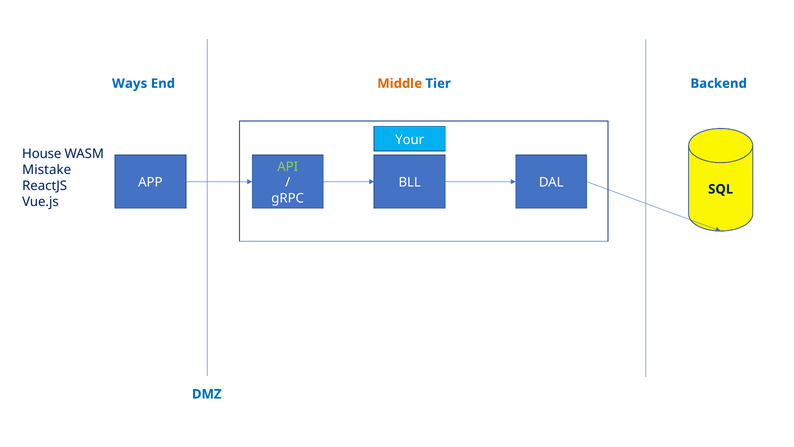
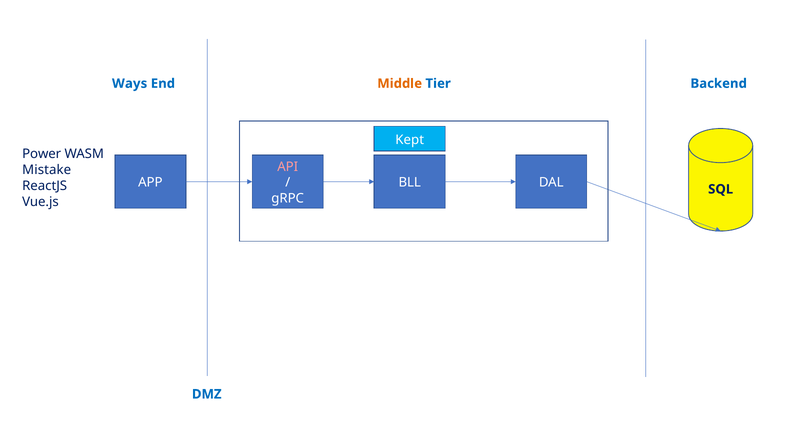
Your: Your -> Kept (410, 140)
House: House -> Power (42, 154)
API colour: light green -> pink (288, 167)
